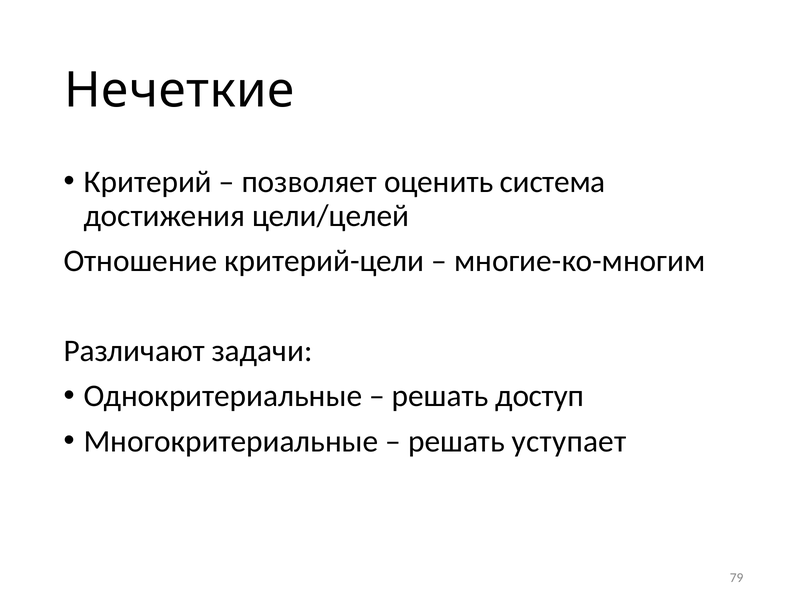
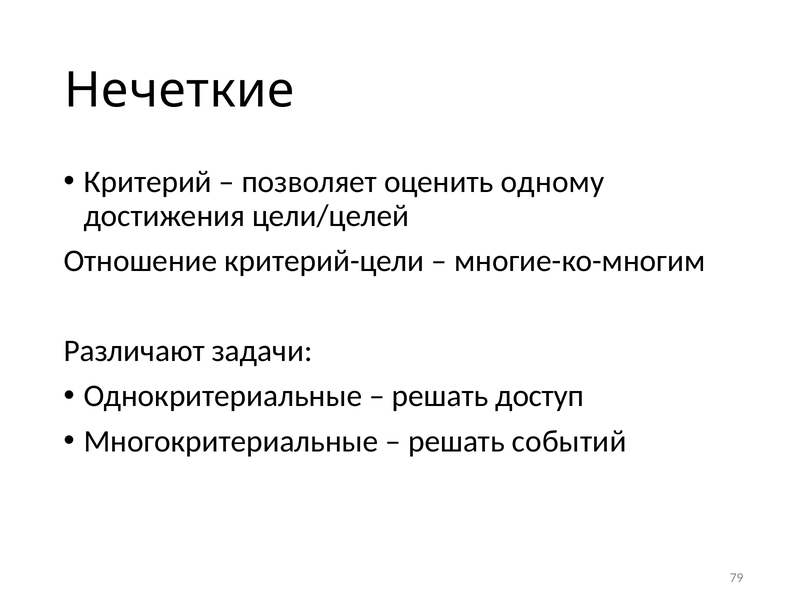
система: система -> одному (552, 182)
уступает: уступает -> событий (569, 441)
